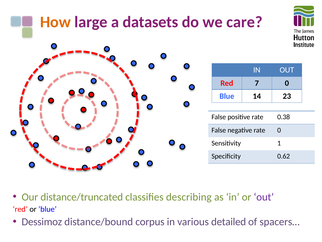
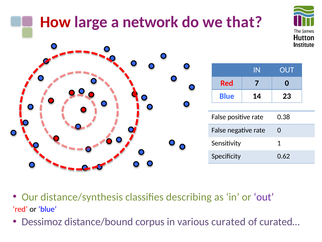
How colour: orange -> red (55, 22)
datasets: datasets -> network (150, 22)
care: care -> that (244, 22)
distance/truncated: distance/truncated -> distance/synthesis (82, 197)
detailed: detailed -> curated (228, 221)
spacers…: spacers… -> curated… (280, 221)
